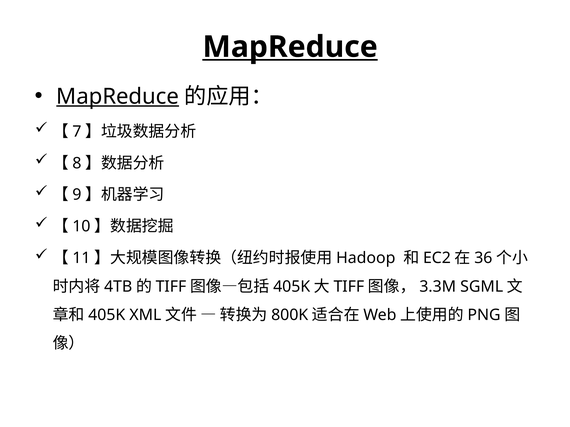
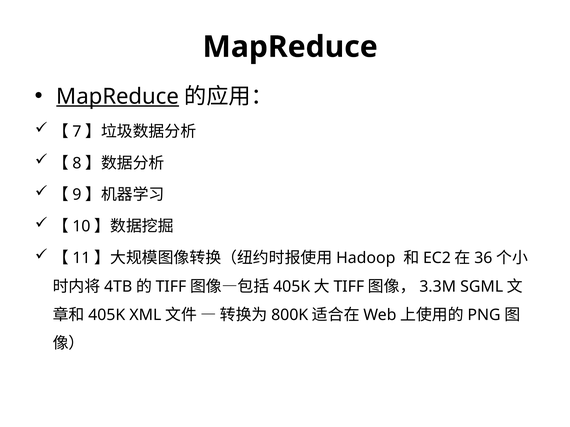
MapReduce underline: present -> none (290, 47)
